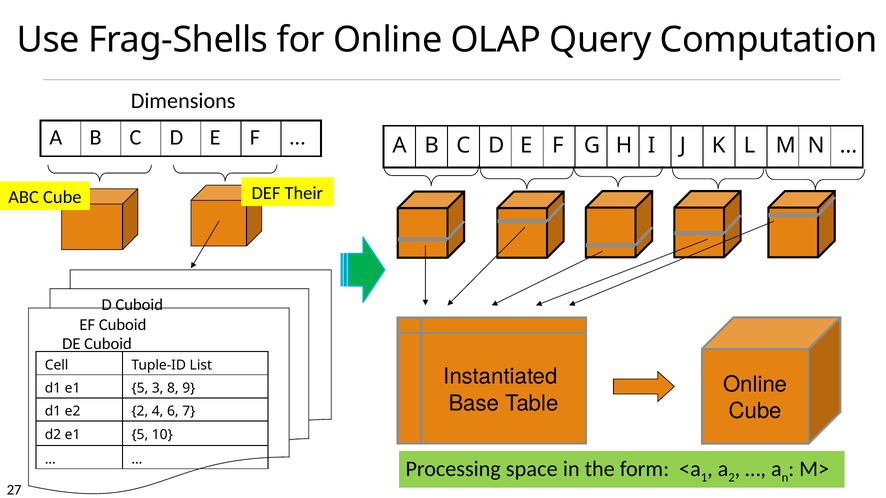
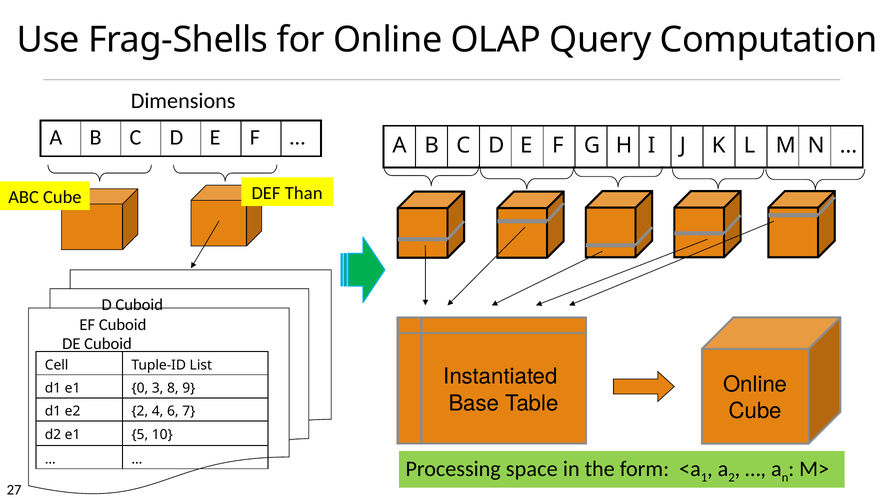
Their: Their -> Than (304, 193)
d1 e1 5: 5 -> 0 (140, 389)
